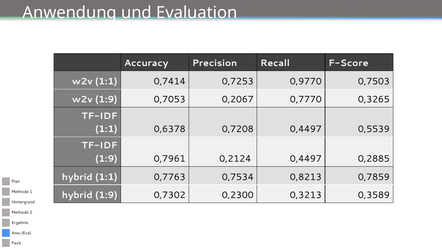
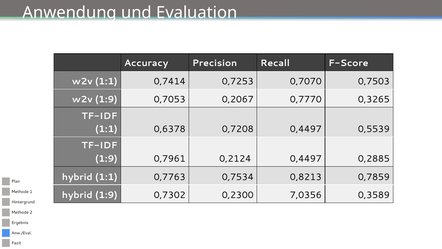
0,9770: 0,9770 -> 0,7070 (306, 81)
0,3213: 0,3213 -> 7,0356 (306, 195)
